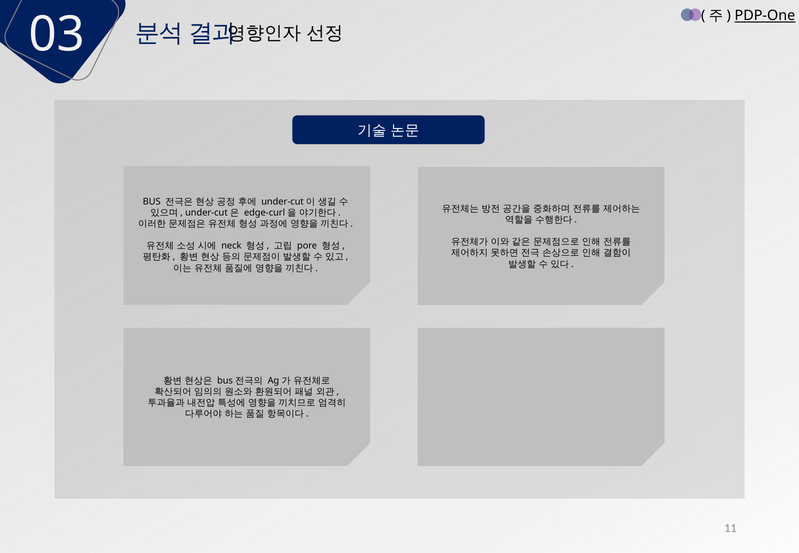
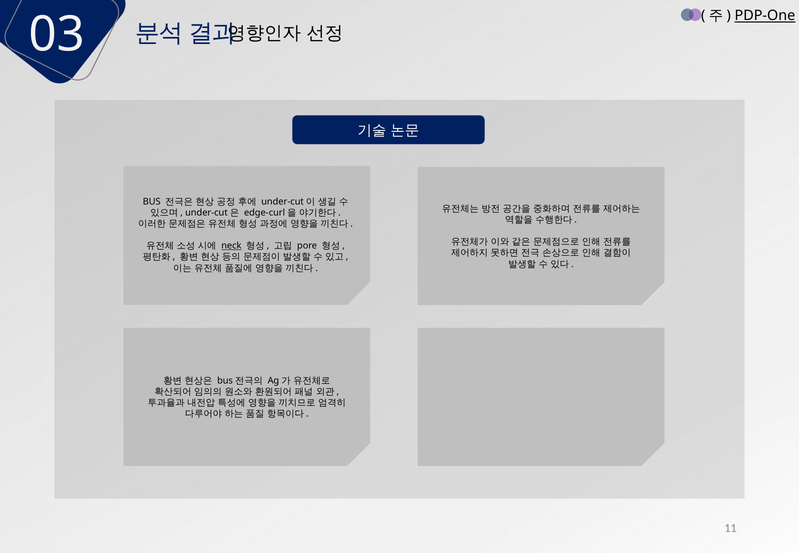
neck underline: none -> present (231, 246)
